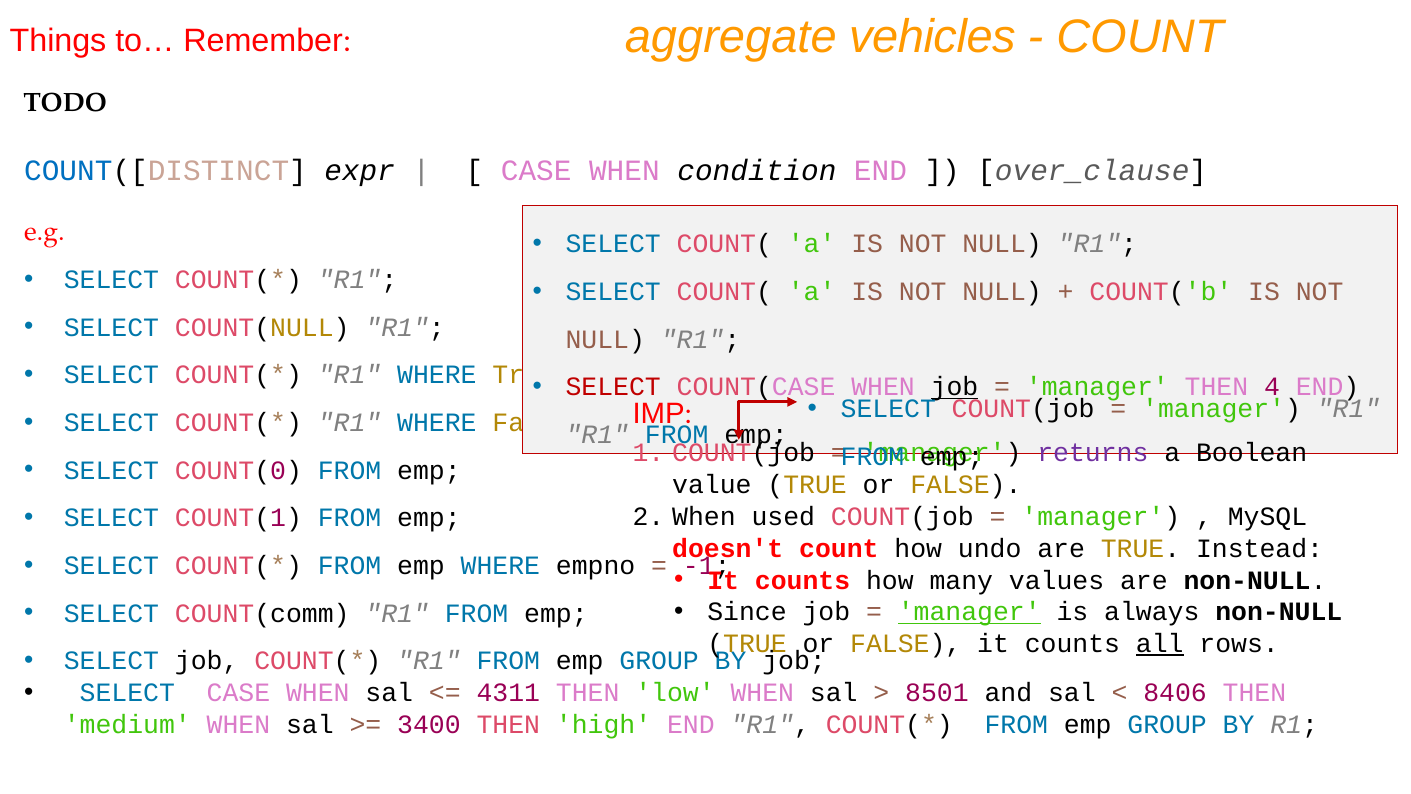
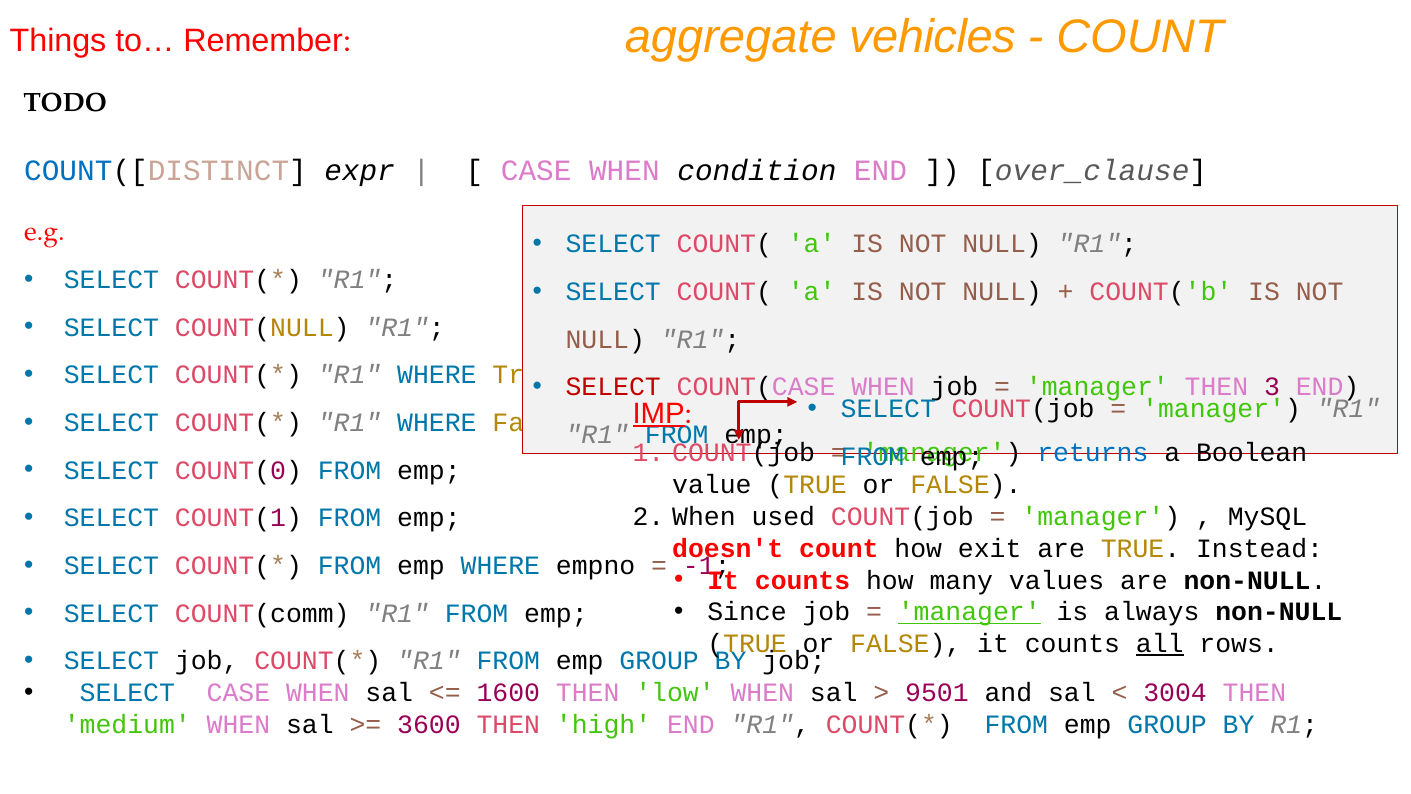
job underline: present -> none (955, 387)
4: 4 -> 3 (1272, 387)
IMP underline: none -> present (659, 413)
returns colour: purple -> blue (1093, 453)
undo: undo -> exit (990, 548)
4311: 4311 -> 1600 (508, 692)
8501: 8501 -> 9501 (937, 692)
8406: 8406 -> 3004 (1175, 692)
3400: 3400 -> 3600 (429, 724)
